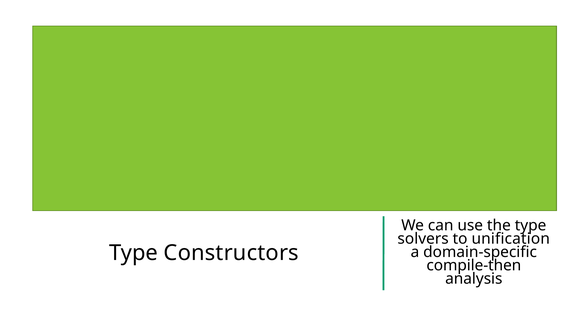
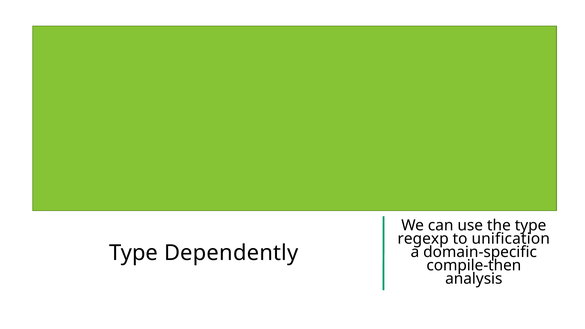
solvers: solvers -> regexp (423, 239)
Constructors: Constructors -> Dependently (231, 253)
